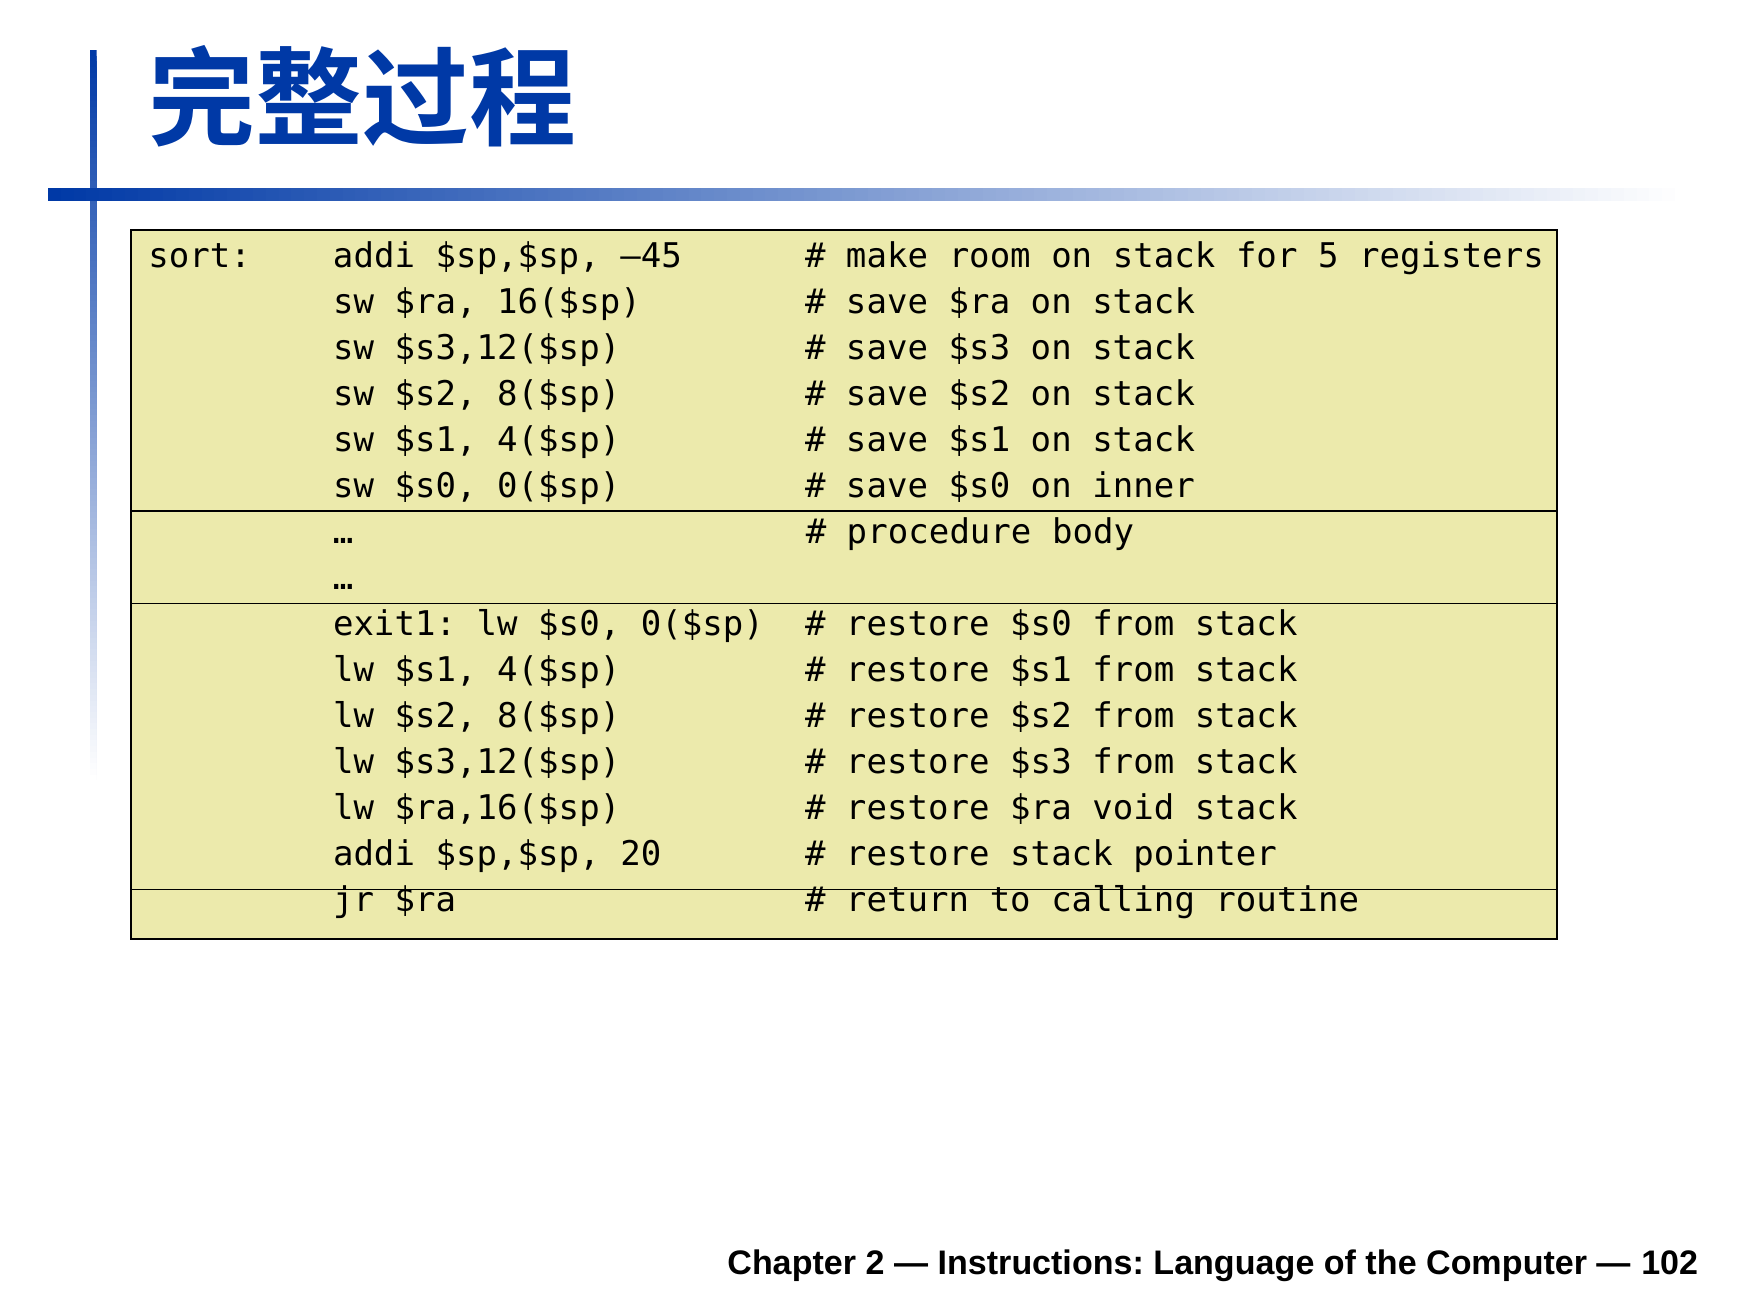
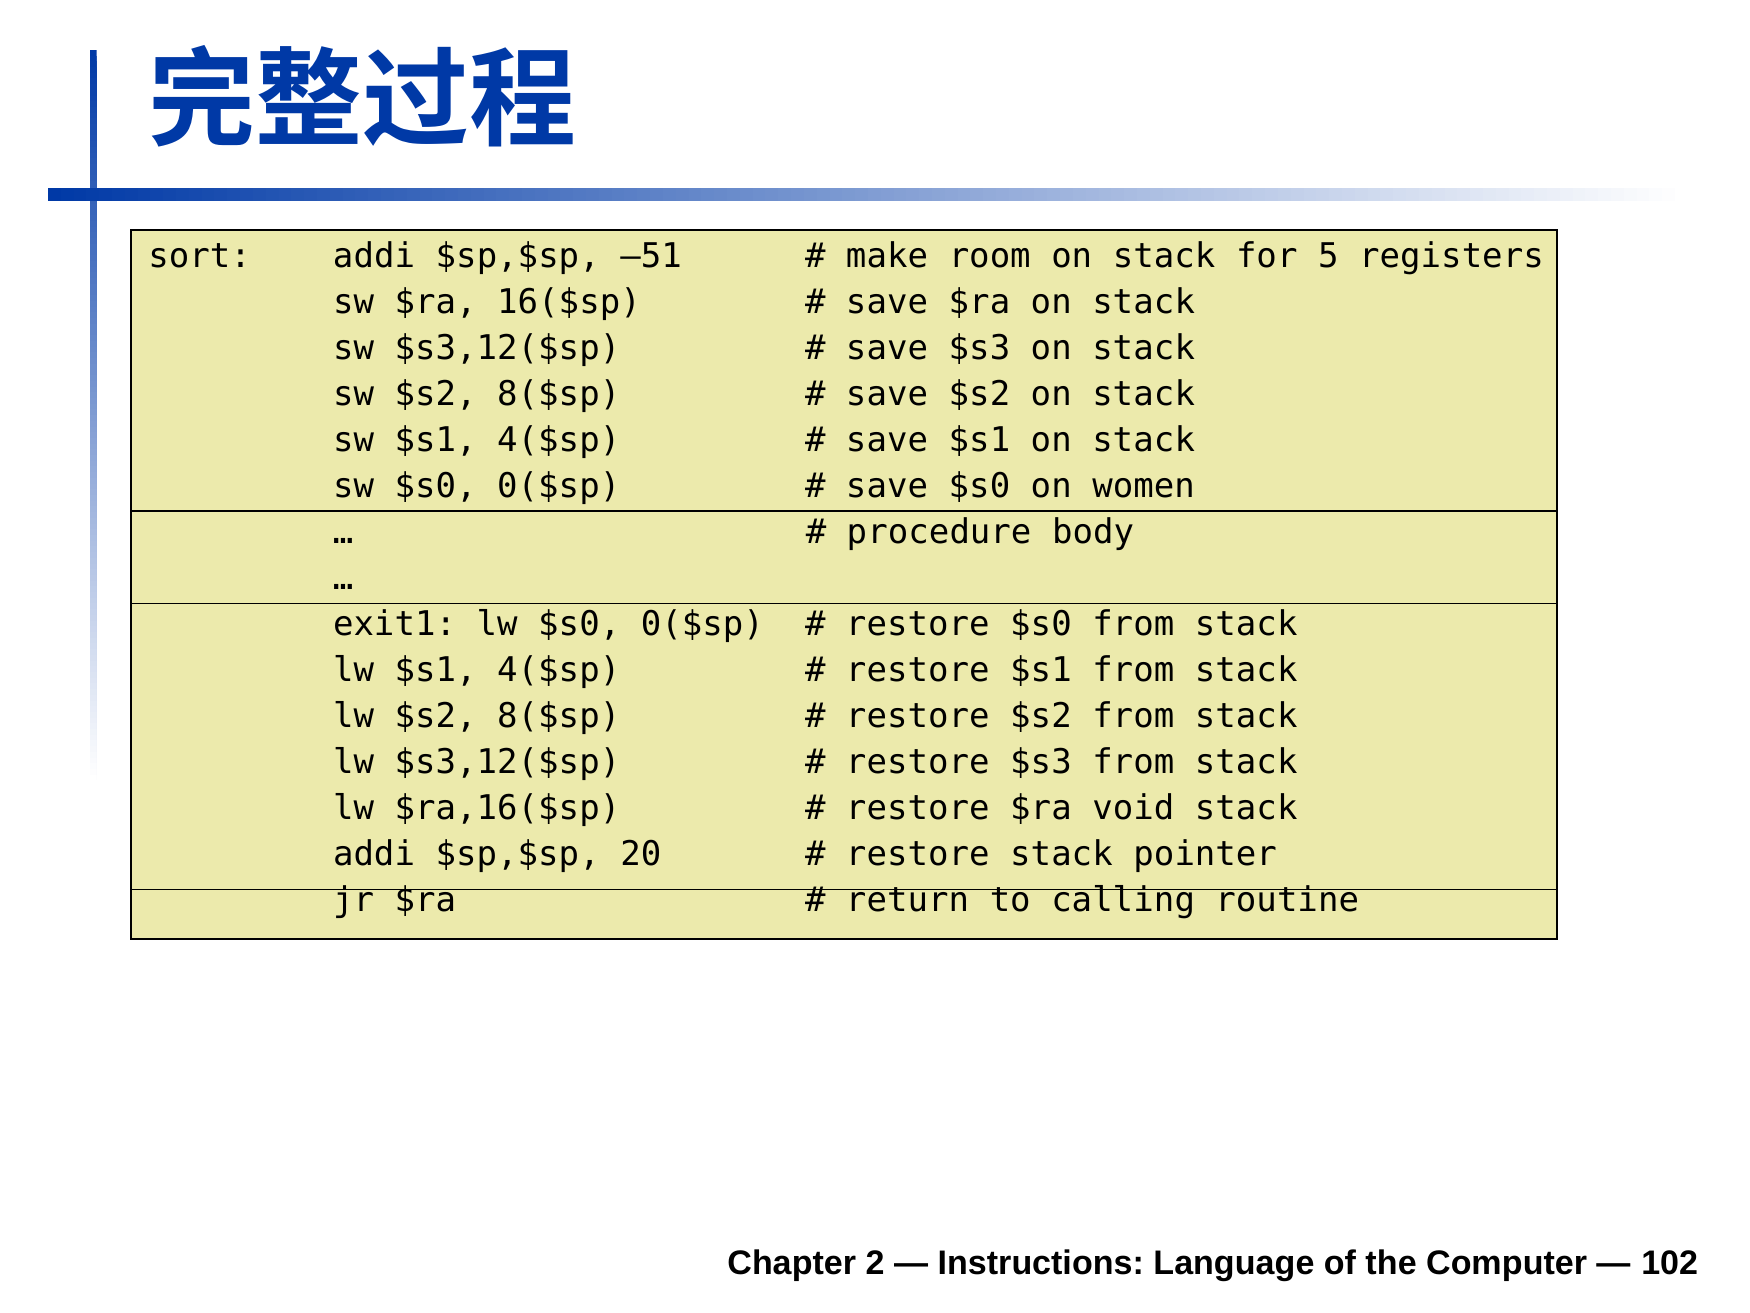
–45: –45 -> –51 (651, 256)
inner: inner -> women (1144, 486)
